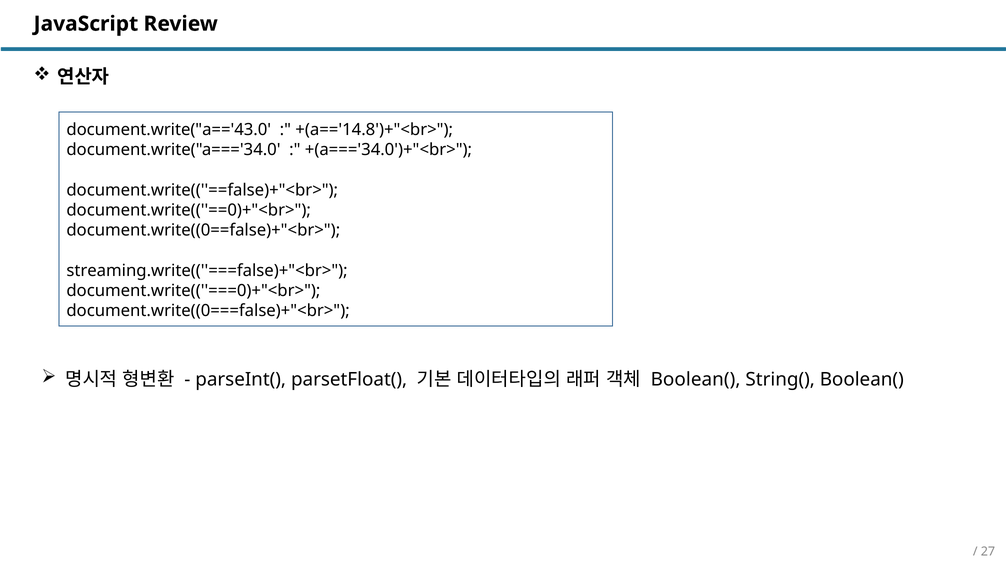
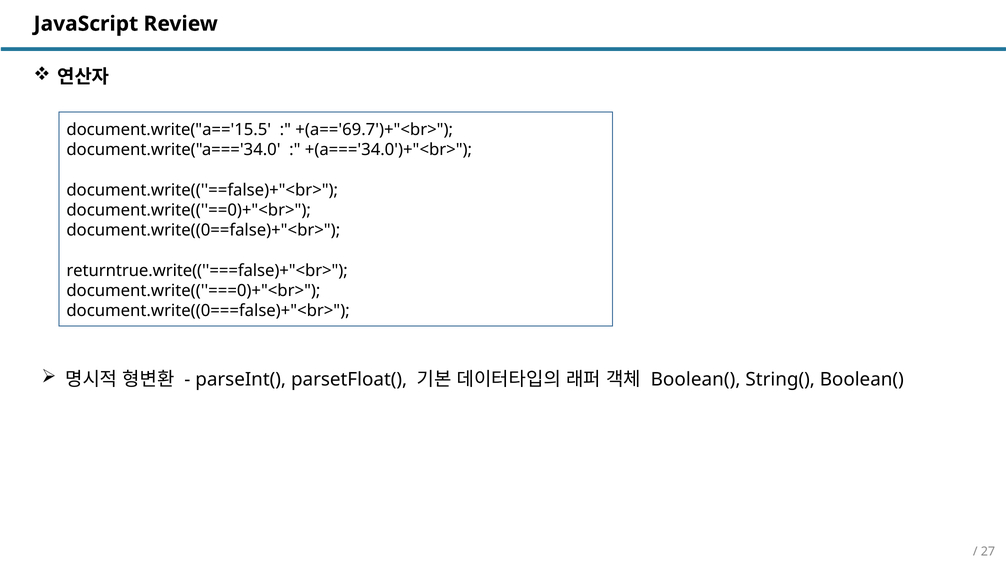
document.write("a=='43.0: document.write("a=='43.0 -> document.write("a=='15.5 (169, 130)
+(a=='14.8')+"<br>: +(a=='14.8')+"<br> -> +(a=='69.7')+"<br> (374, 130)
streaming.write((''===false)+"<br>: streaming.write((''===false)+"<br> -> returntrue.write((''===false)+"<br> (207, 270)
